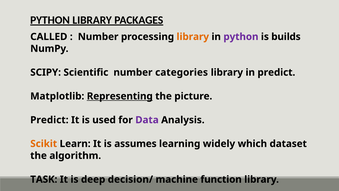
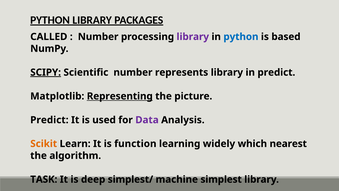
library colour: orange -> purple (193, 37)
python colour: purple -> blue (241, 37)
builds: builds -> based (286, 37)
SCIPY underline: none -> present (46, 72)
categories: categories -> represents (182, 72)
assumes: assumes -> function (135, 144)
dataset: dataset -> nearest (288, 144)
decision/: decision/ -> simplest/ (130, 179)
function: function -> simplest (221, 179)
